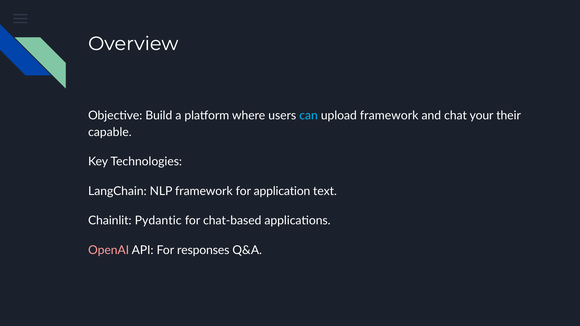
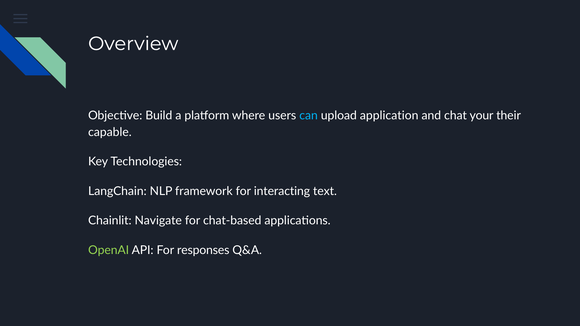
upload framework: framework -> application (389, 115)
application: application -> interacting (282, 191)
Pydantic: Pydantic -> Navigate (158, 221)
OpenAI colour: pink -> light green (109, 250)
